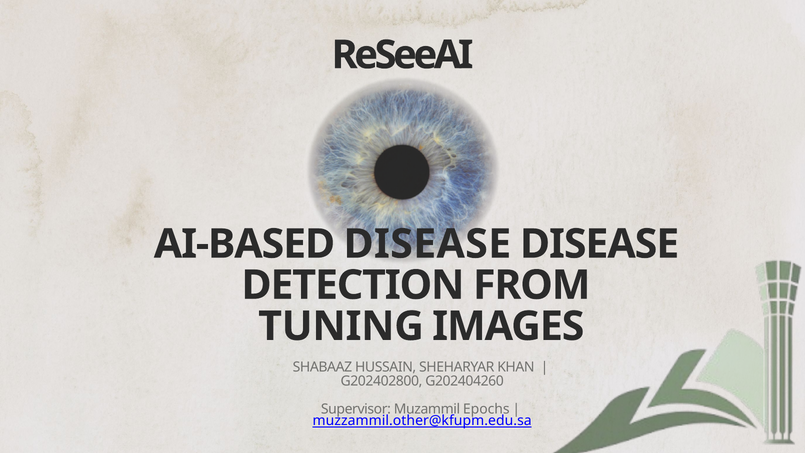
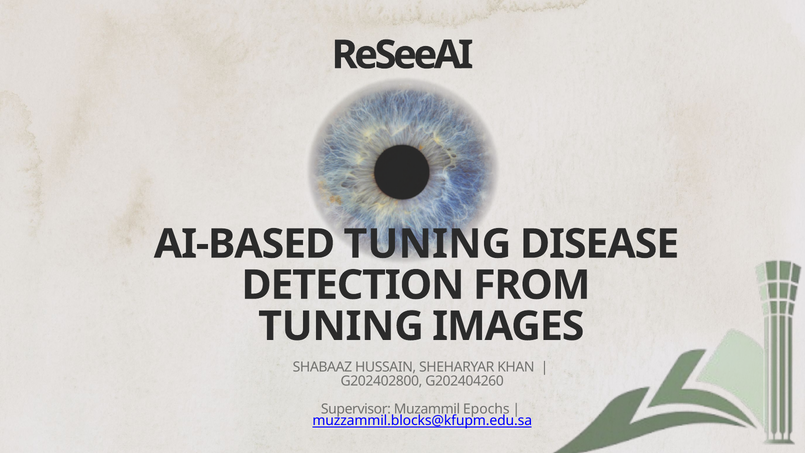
AI-BASED DISEASE: DISEASE -> TUNING (427, 244)
muzzammil.other@kfupm.edu.sa: muzzammil.other@kfupm.edu.sa -> muzzammil.blocks@kfupm.edu.sa (422, 421)
